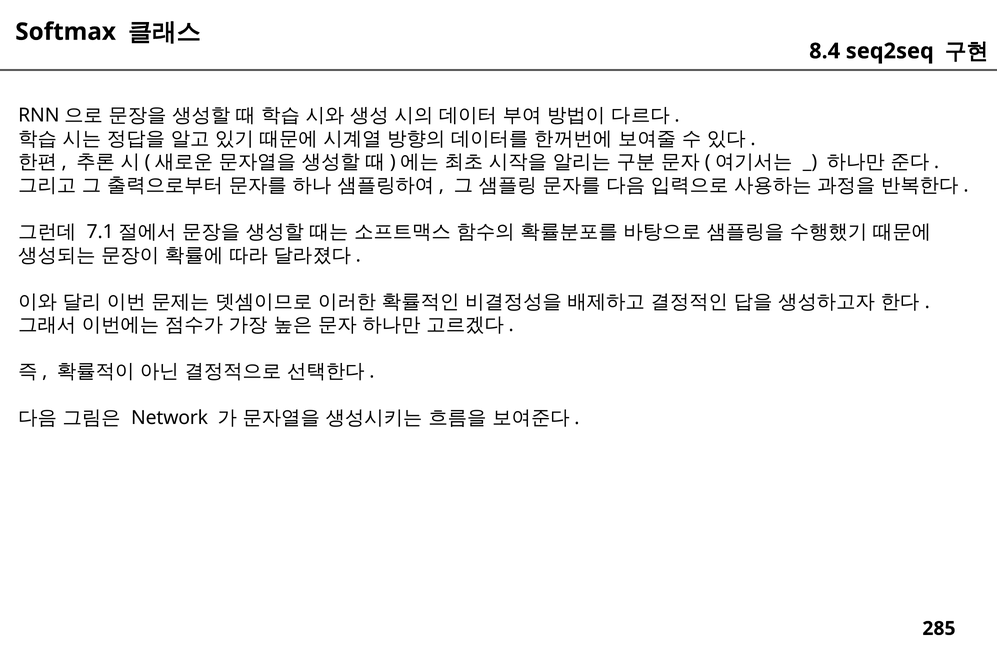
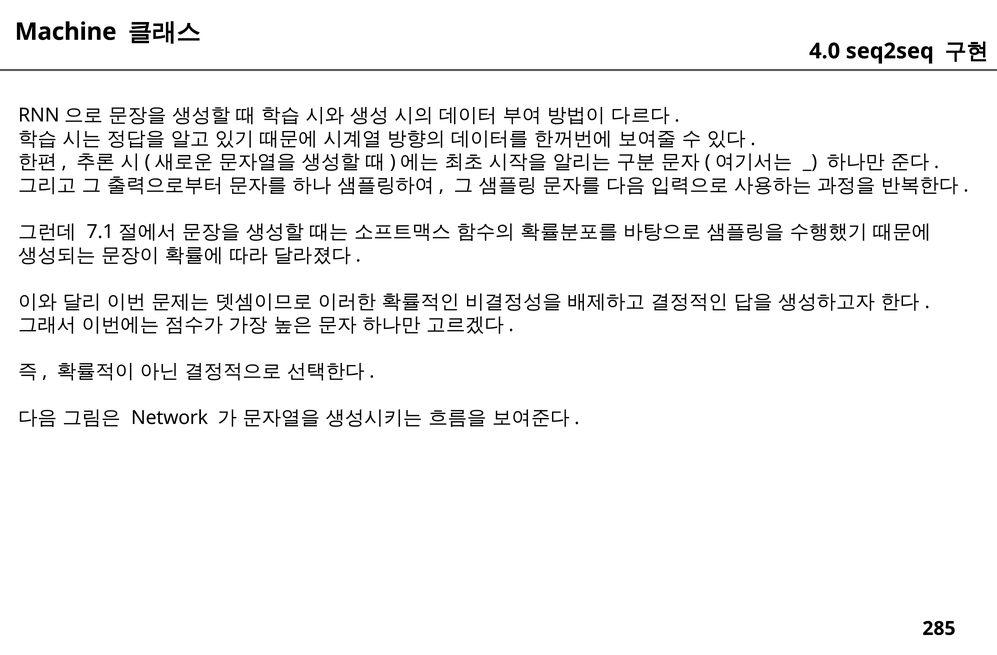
Softmax: Softmax -> Machine (66, 32)
8.4: 8.4 -> 4.0 (825, 51)
